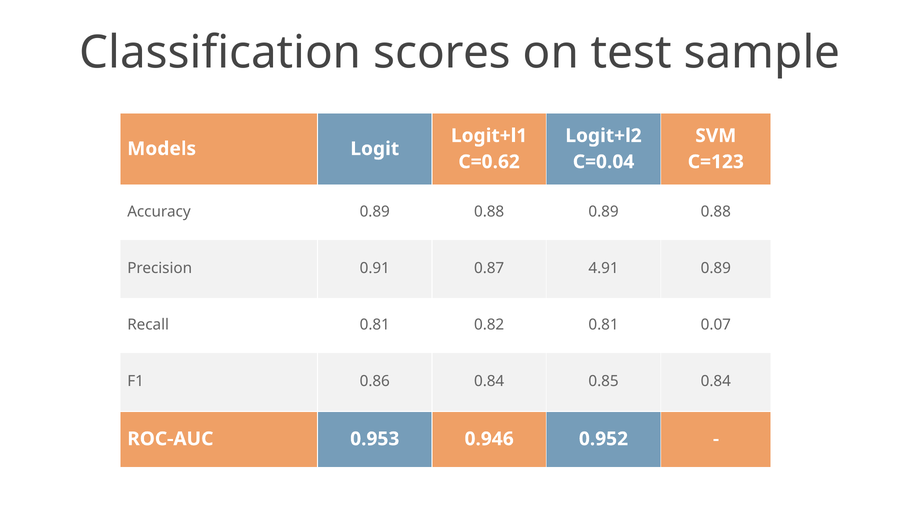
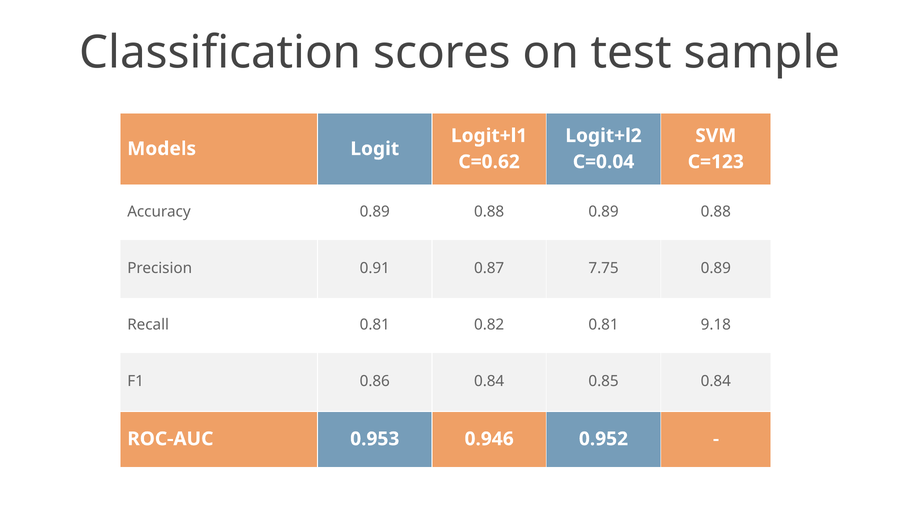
4.91: 4.91 -> 7.75 (604, 268)
0.07: 0.07 -> 9.18 (716, 325)
